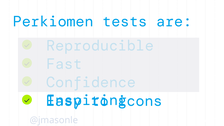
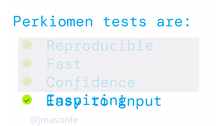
icons: icons -> input (140, 101)
